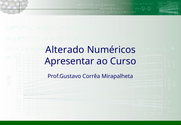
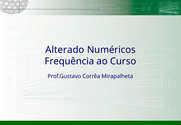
Apresentar: Apresentar -> Frequência (69, 61)
